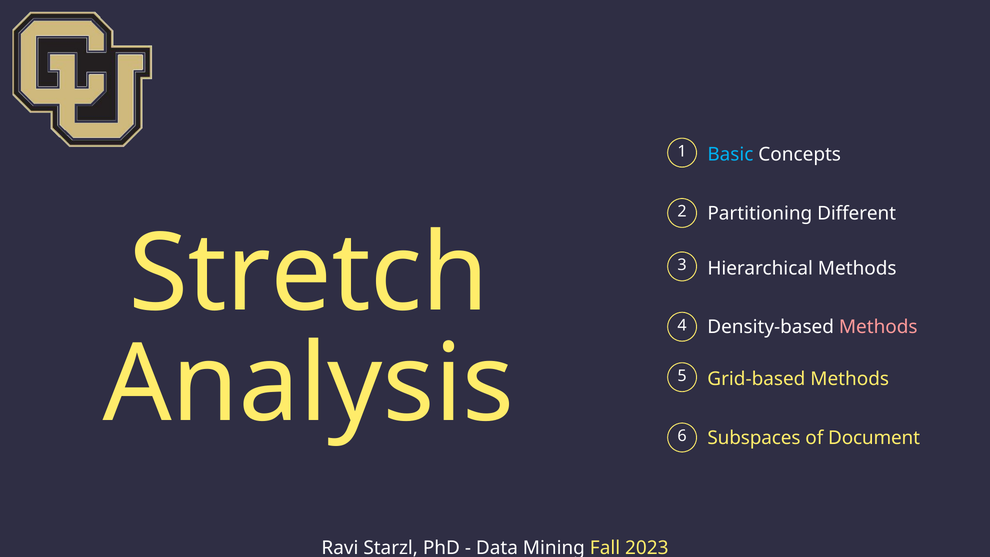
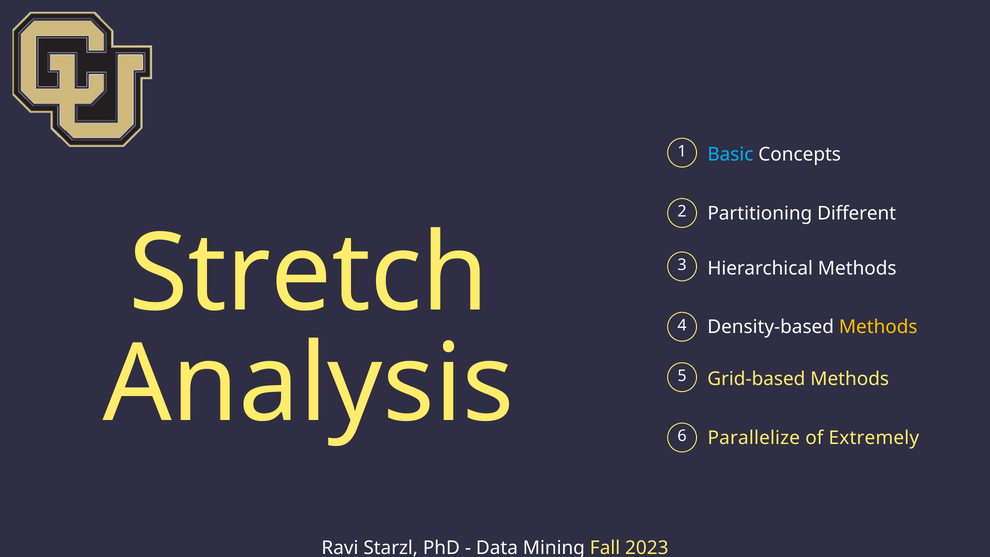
Methods colour: pink -> yellow (878, 327)
Subspaces: Subspaces -> Parallelize (754, 438)
Document: Document -> Extremely (874, 438)
